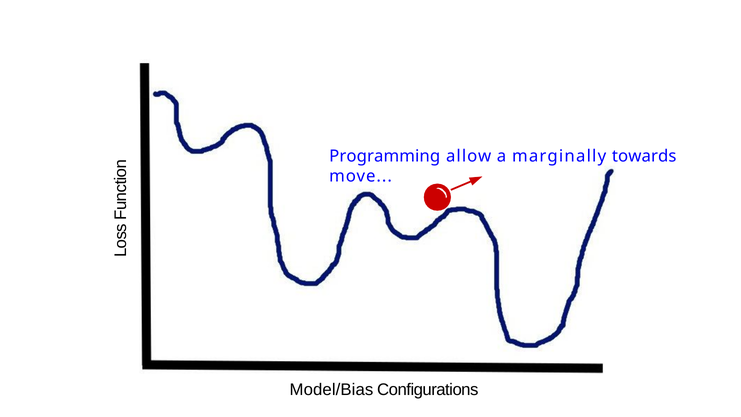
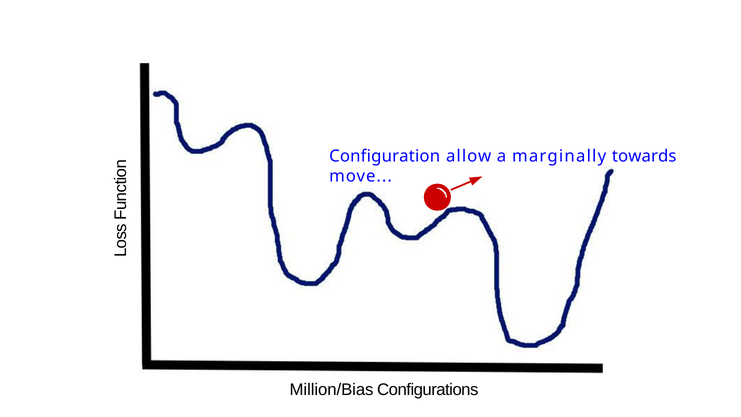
Programming: Programming -> Configuration (385, 156)
Model/Bias: Model/Bias -> Million/Bias (332, 390)
